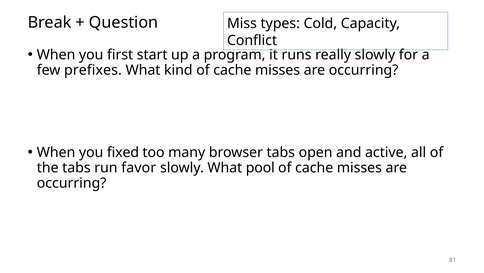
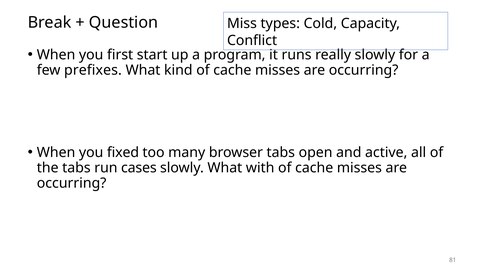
favor: favor -> cases (139, 167)
pool: pool -> with (260, 167)
